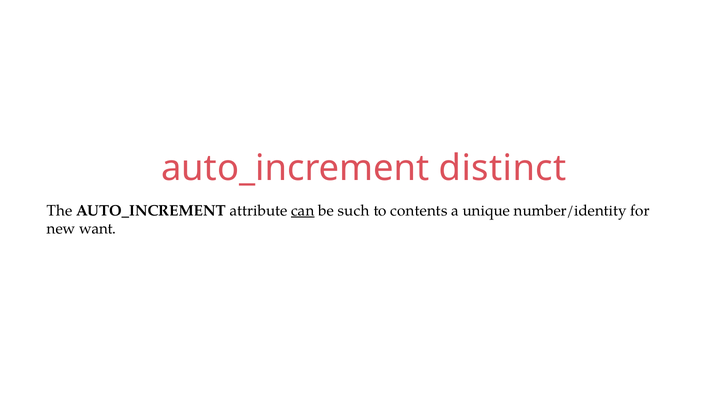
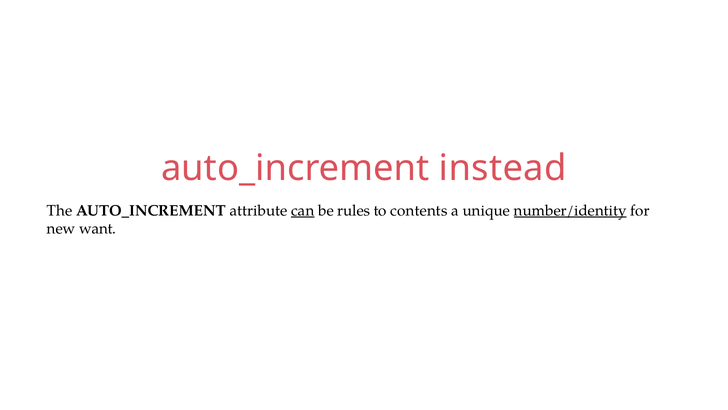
distinct: distinct -> instead (503, 168)
such: such -> rules (354, 210)
number/identity underline: none -> present (570, 210)
